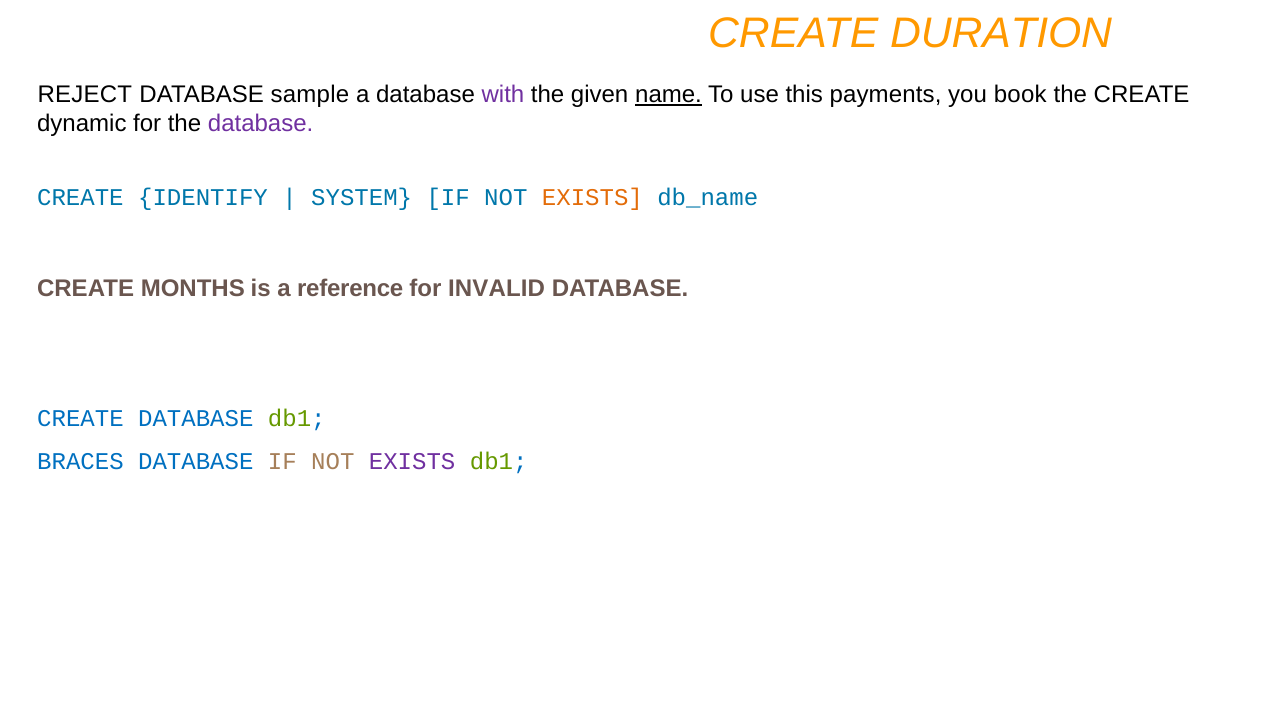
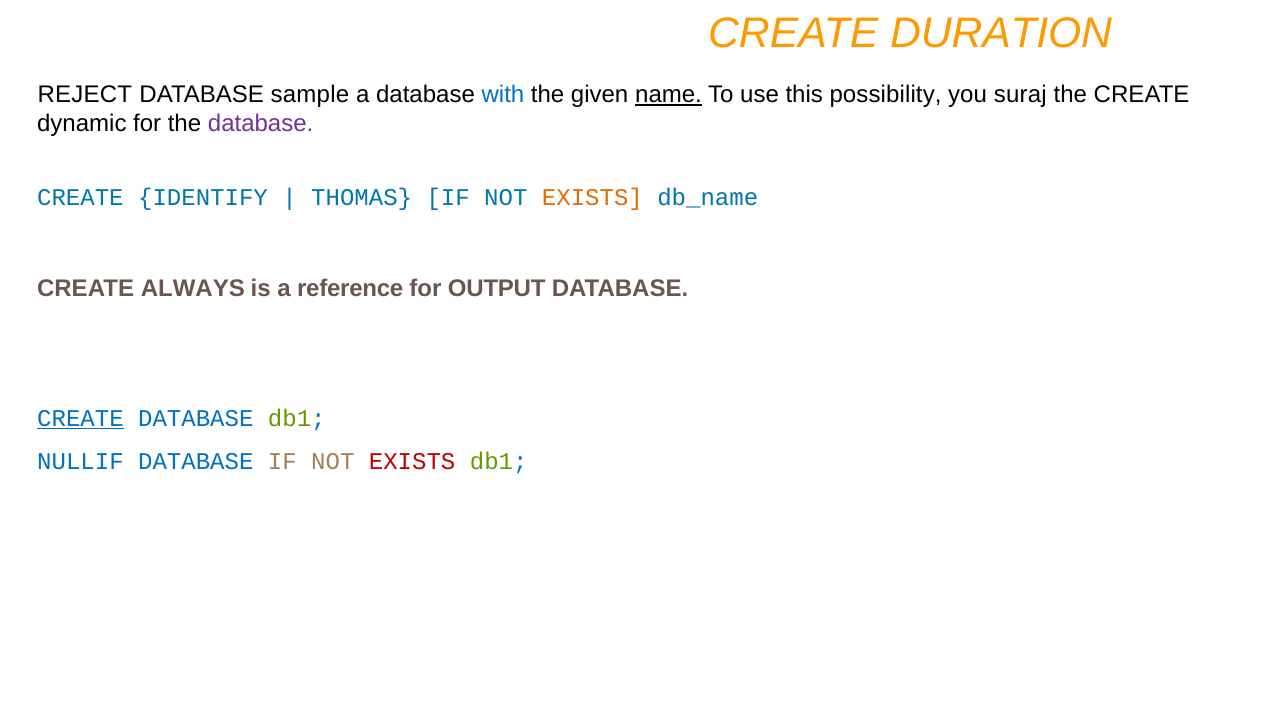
with colour: purple -> blue (503, 95)
payments: payments -> possibility (886, 95)
book: book -> suraj (1020, 95)
SYSTEM: SYSTEM -> THOMAS (362, 198)
MONTHS: MONTHS -> ALWAYS (193, 289)
INVALID: INVALID -> OUTPUT (497, 289)
CREATE underline: none -> present (80, 418)
BRACES: BRACES -> NULLIF (80, 462)
EXISTS colour: purple -> red (412, 462)
